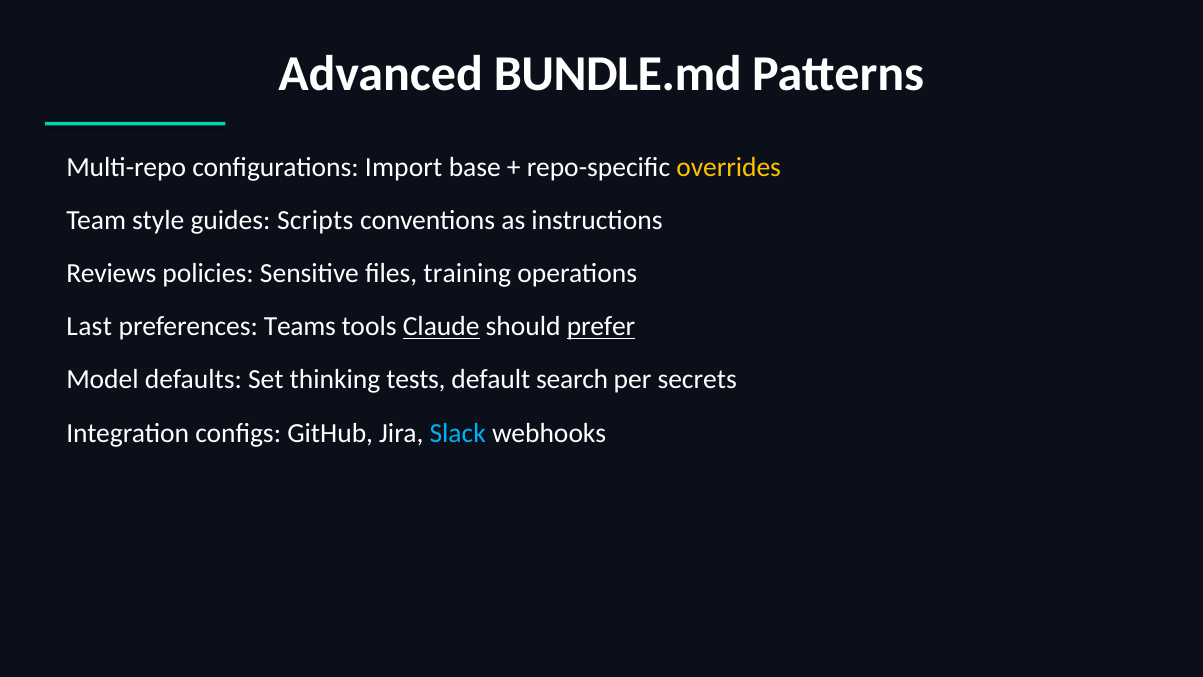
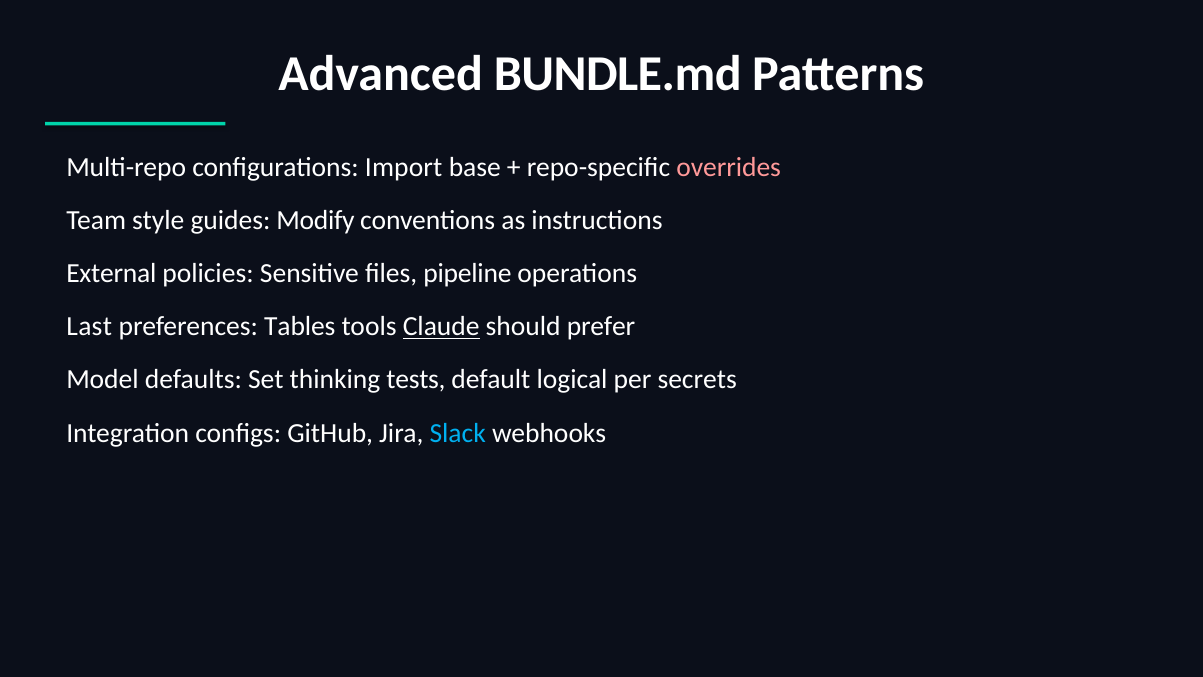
overrides colour: yellow -> pink (729, 167)
Scripts: Scripts -> Modify (315, 220)
Reviews: Reviews -> External (111, 273)
training: training -> pipeline (467, 273)
Teams: Teams -> Tables (300, 327)
prefer underline: present -> none (601, 327)
search: search -> logical (572, 380)
